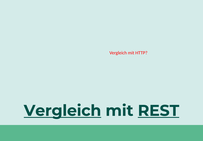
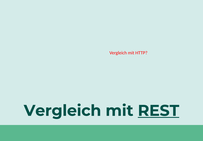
Vergleich underline: present -> none (62, 110)
